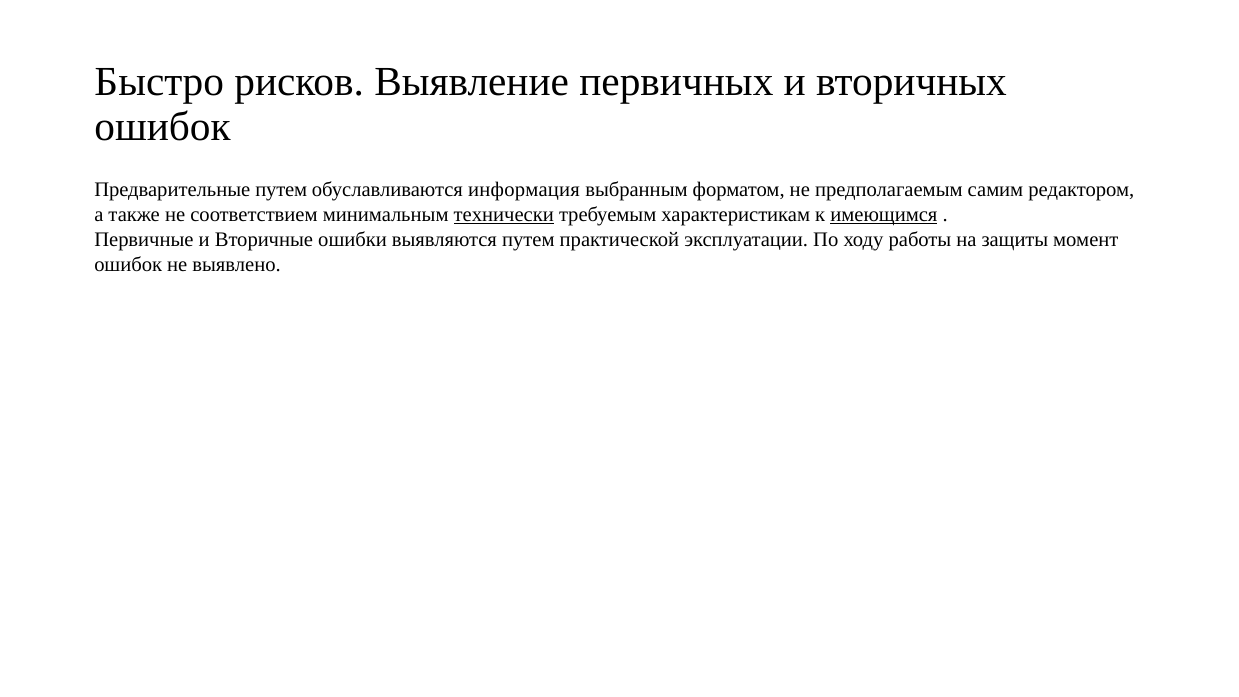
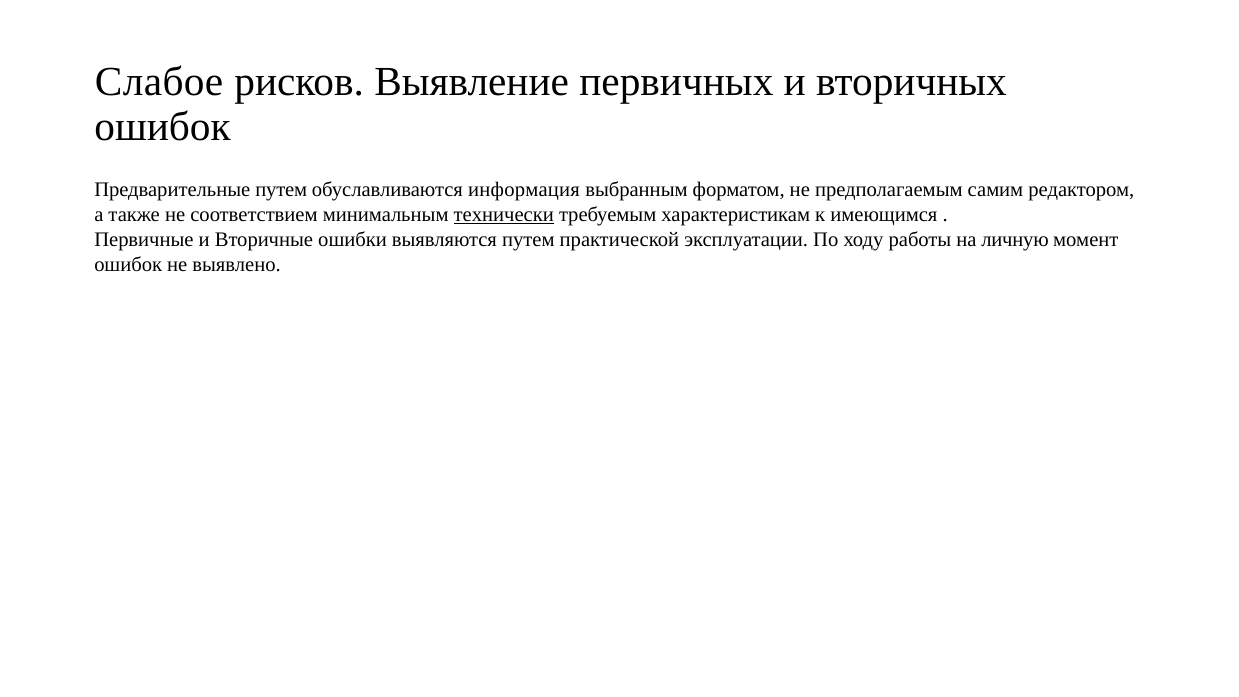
Быстро: Быстро -> Слабое (159, 82)
имеющимся underline: present -> none (884, 215)
защиты: защиты -> личную (1015, 240)
